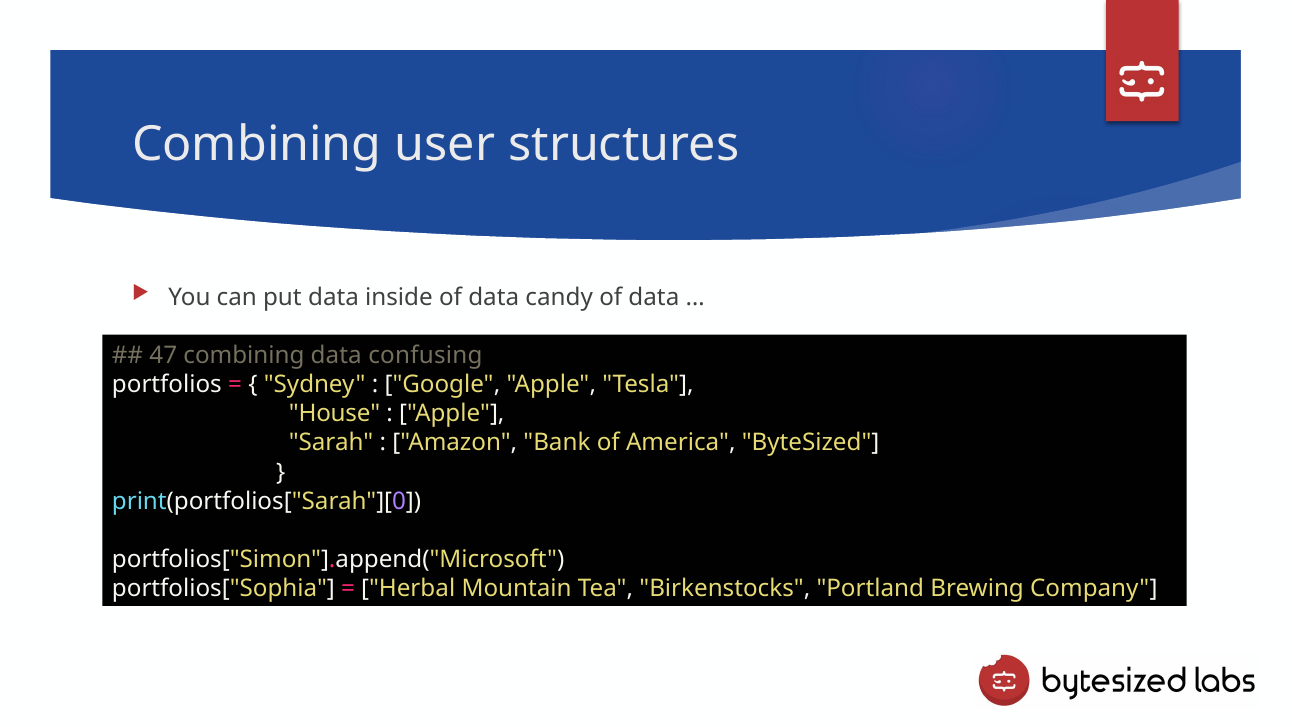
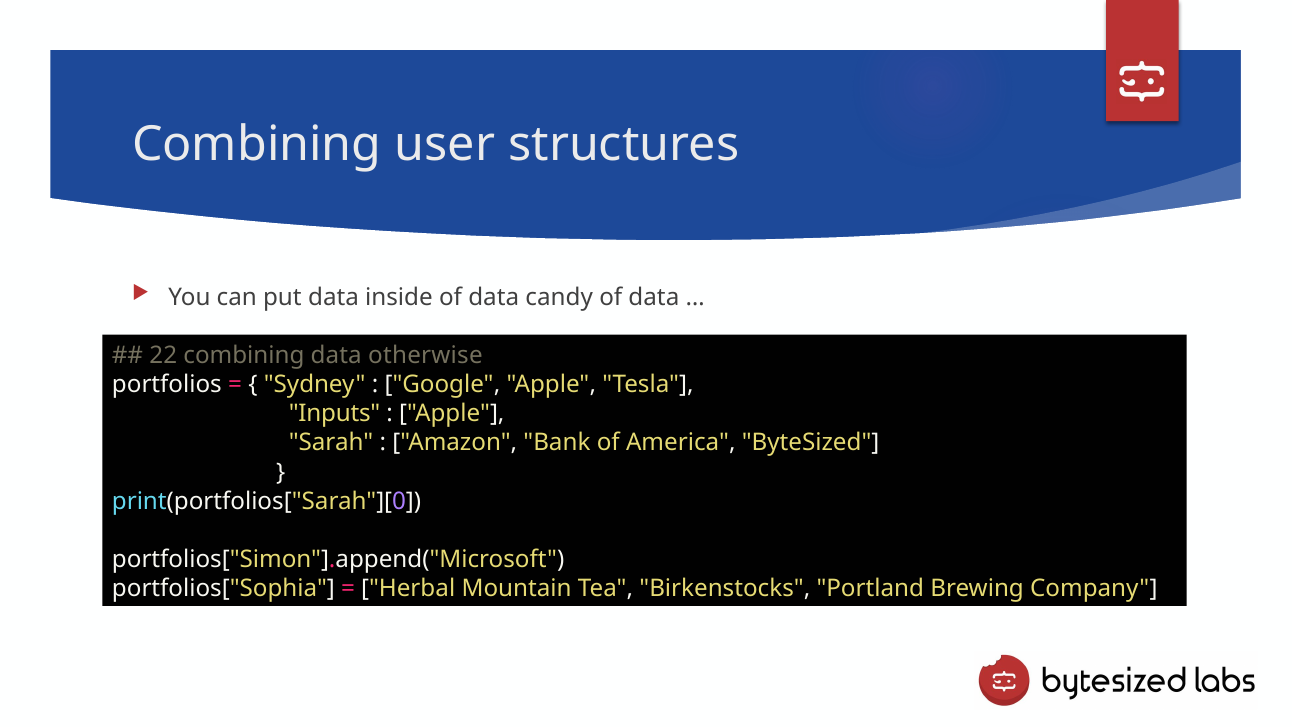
47: 47 -> 22 (163, 356)
confusing: confusing -> otherwise (425, 356)
House: House -> Inputs (335, 414)
